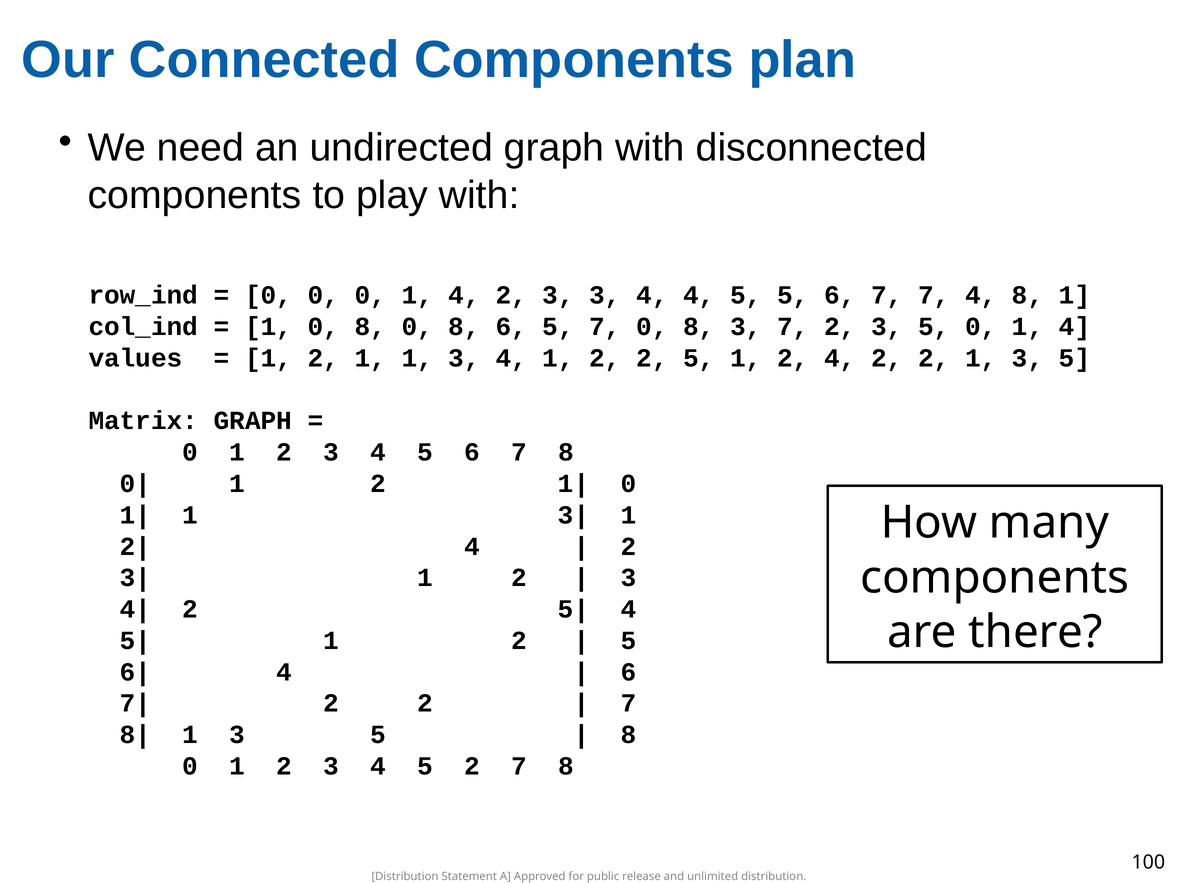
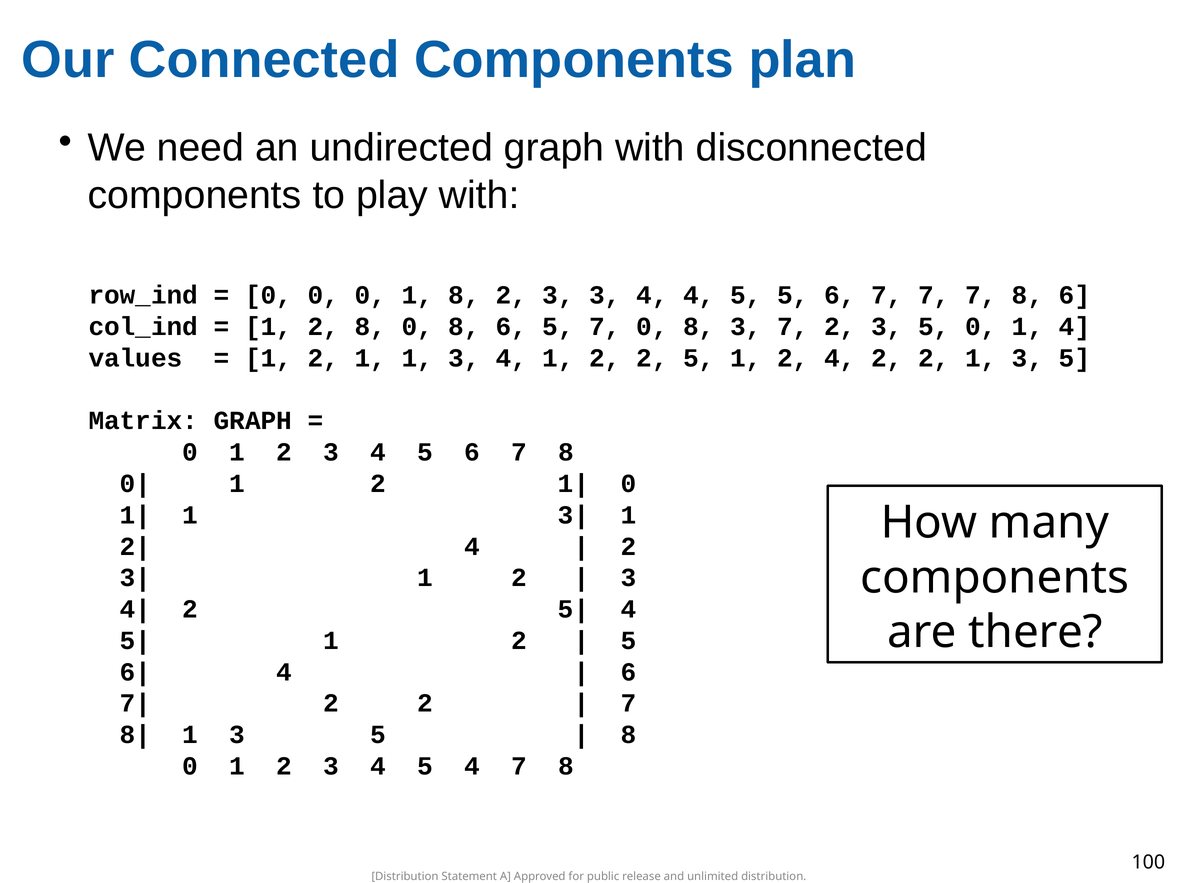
0 0 1 4: 4 -> 8 (464, 296)
7 7 4: 4 -> 7 (981, 296)
1: 1 -> 6 (1075, 296)
0: 0 -> 2 (323, 327)
5 2: 2 -> 4 (472, 766)
